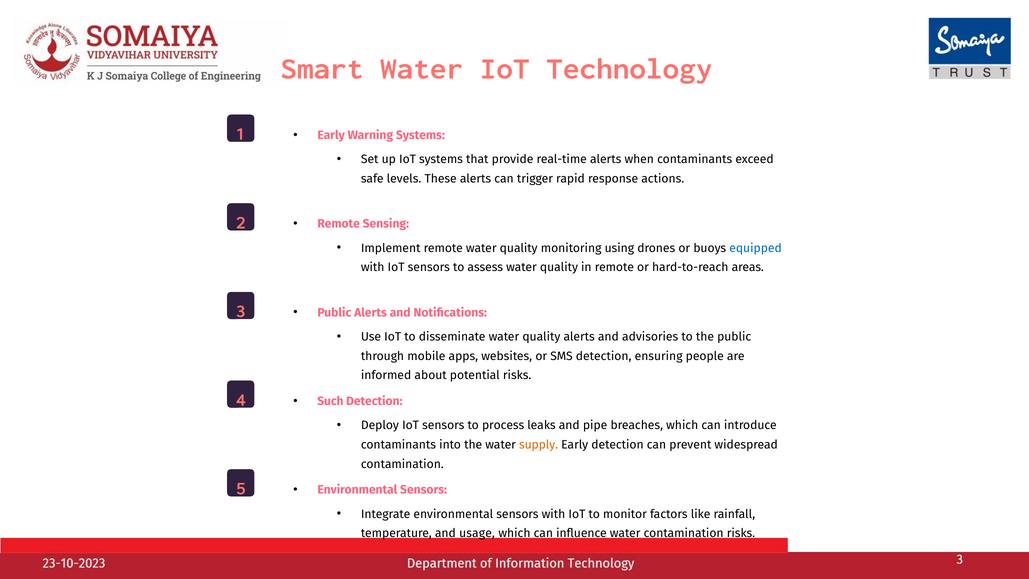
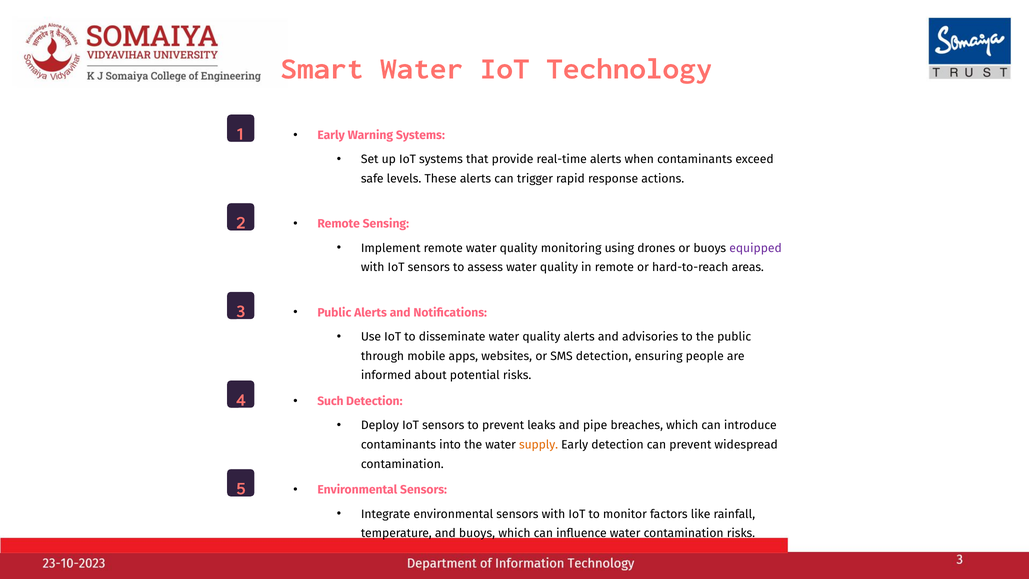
equipped colour: blue -> purple (756, 248)
to process: process -> prevent (503, 425)
and usage: usage -> buoys (477, 533)
